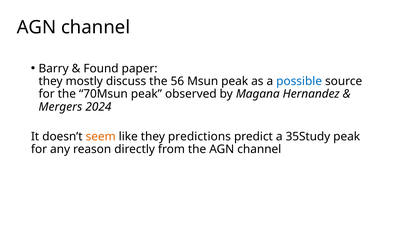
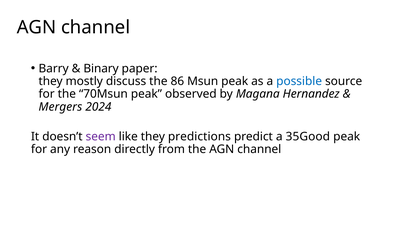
Found: Found -> Binary (101, 69)
56: 56 -> 86 (177, 81)
seem colour: orange -> purple (101, 137)
35Study: 35Study -> 35Good (308, 137)
